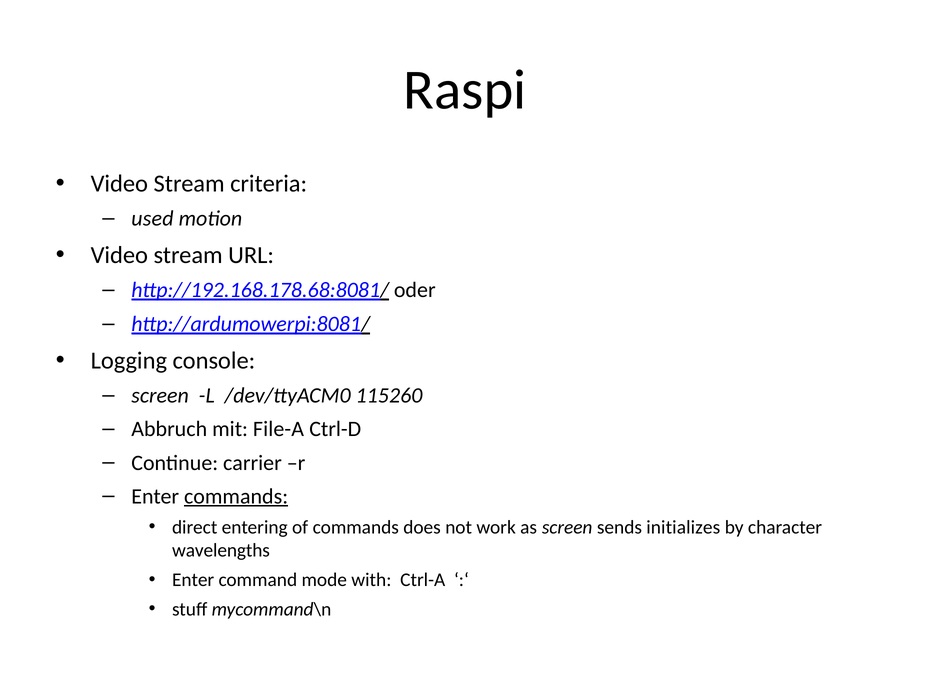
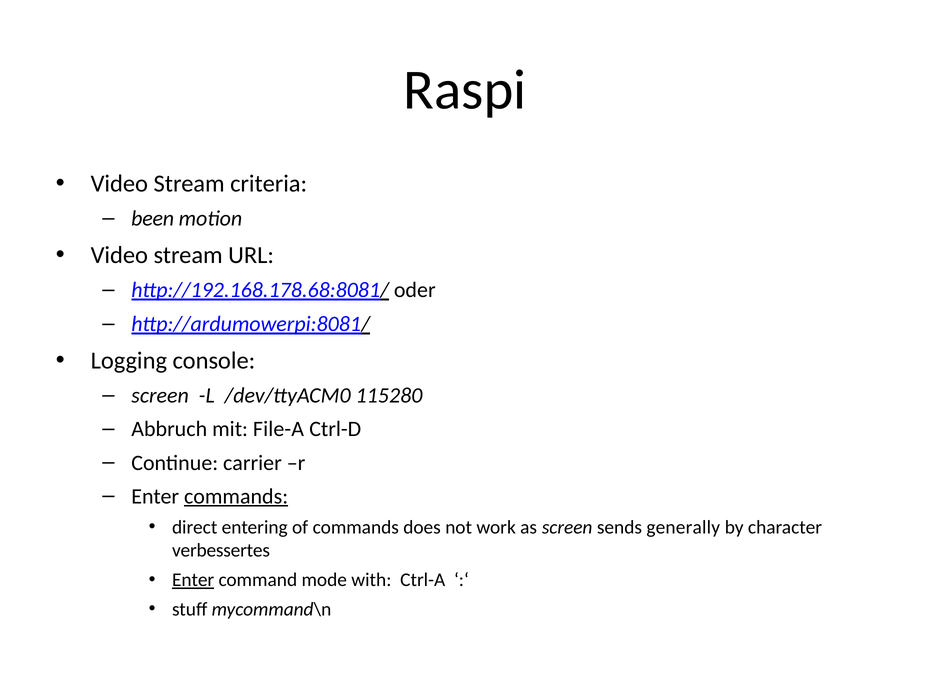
used: used -> been (153, 219)
115260: 115260 -> 115280 (389, 396)
initializes: initializes -> generally (683, 528)
wavelengths: wavelengths -> verbessertes (221, 551)
Enter underline: none -> present (193, 580)
